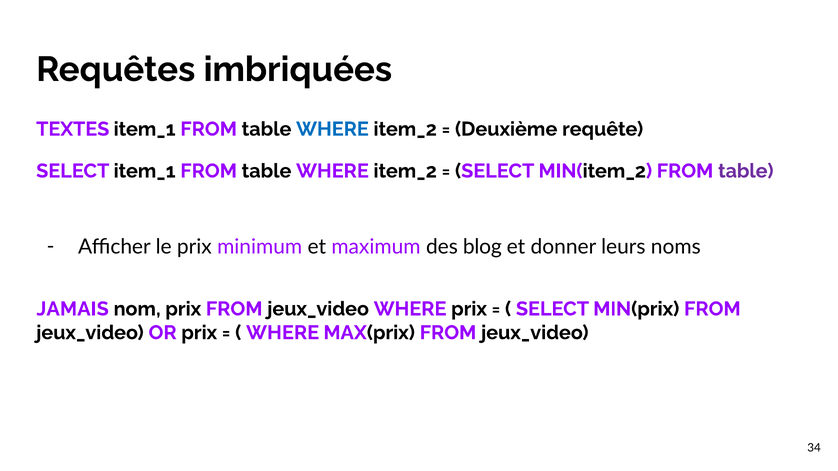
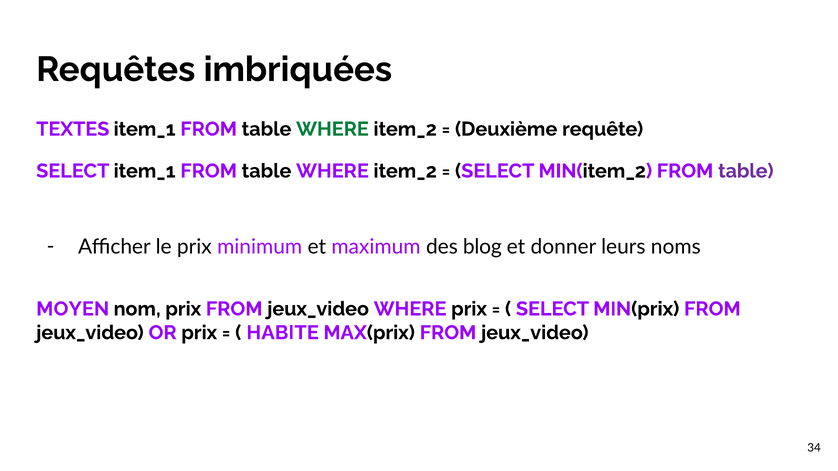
WHERE colour: blue -> green (332, 129)
JAMAIS: JAMAIS -> MOYEN (73, 309)
WHERE: WHERE -> HABITE (283, 333)
